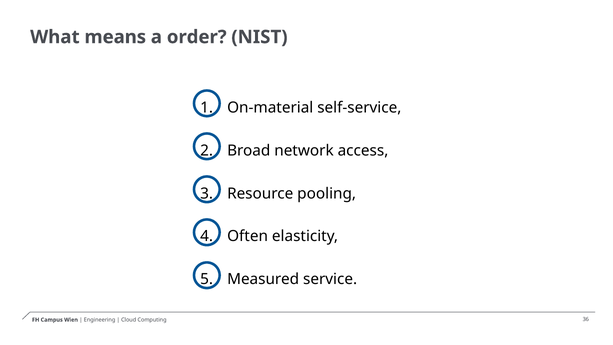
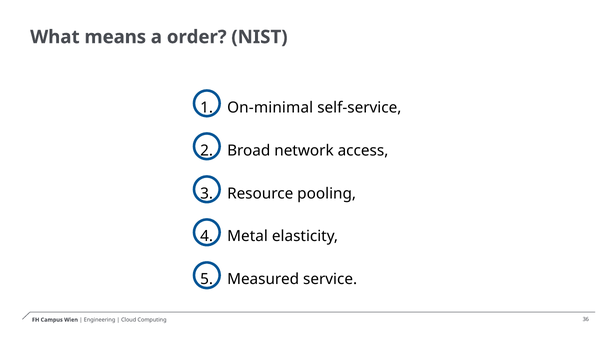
On-material: On-material -> On-minimal (270, 108)
Often: Often -> Metal (248, 236)
